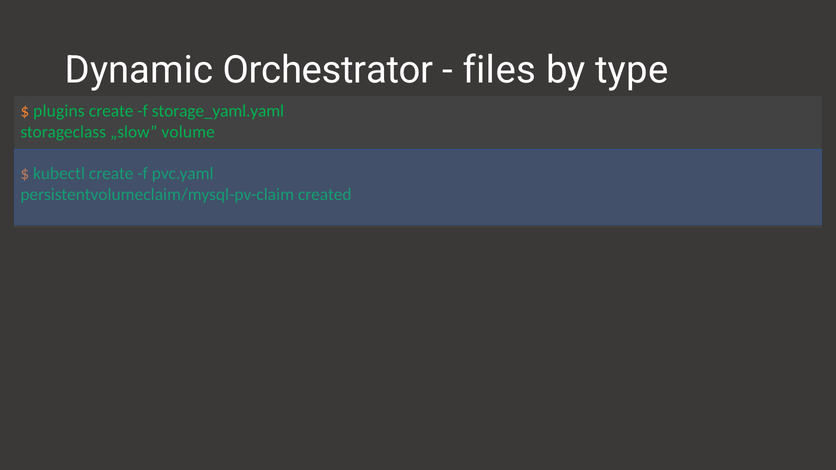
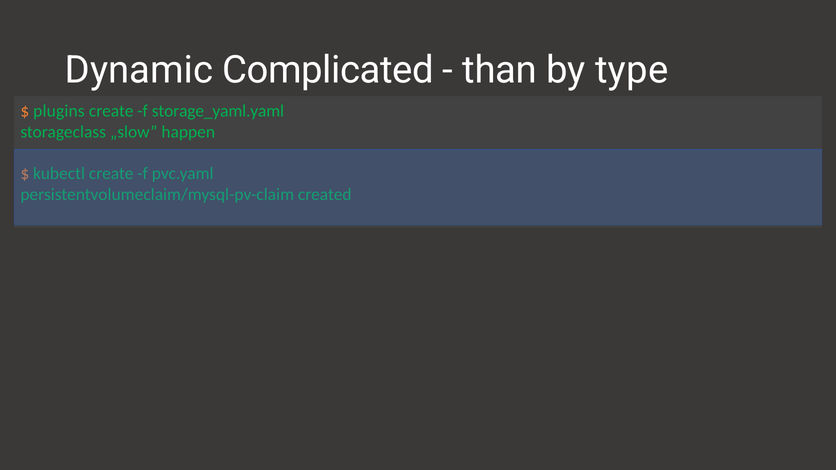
Orchestrator: Orchestrator -> Complicated (328, 70)
files: files -> than (500, 70)
volume: volume -> happen (188, 132)
